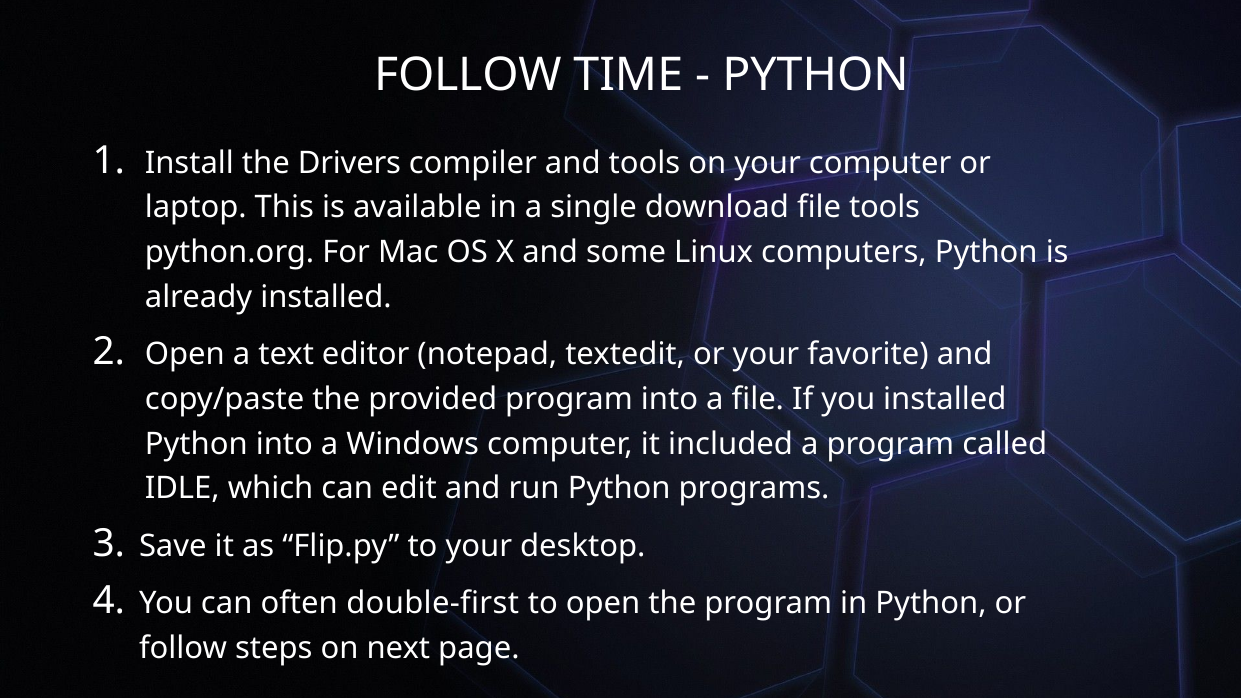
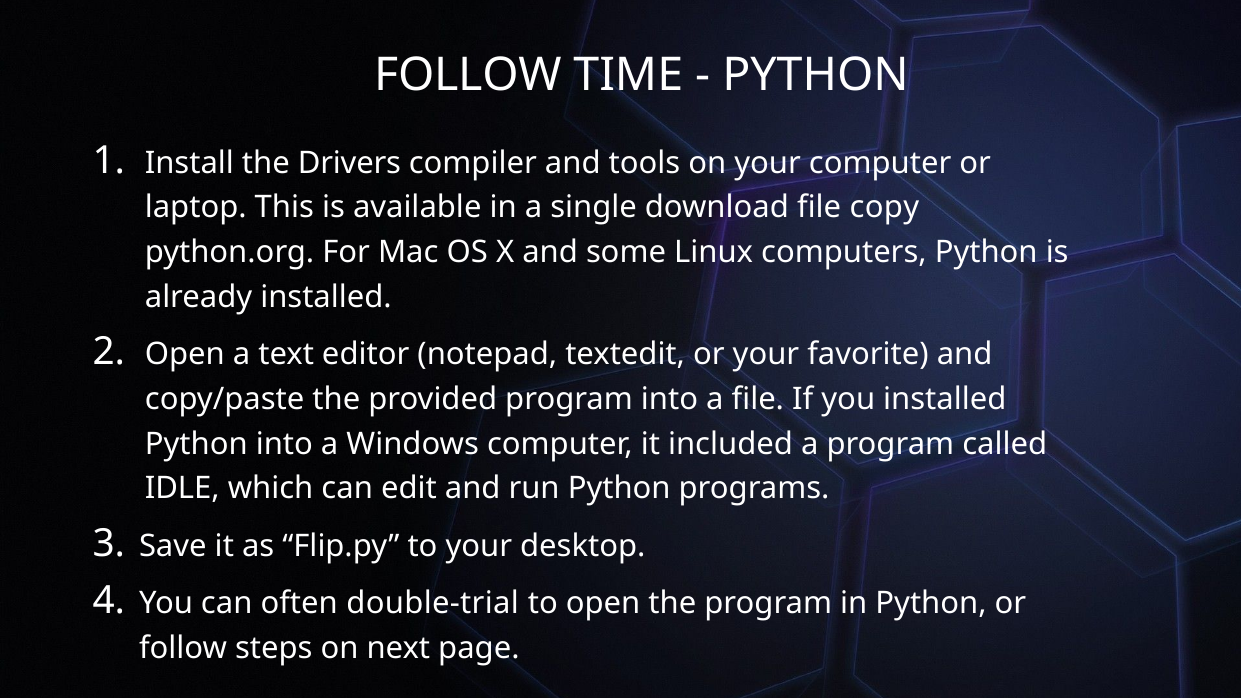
file tools: tools -> copy (884, 208)
double-first: double-first -> double-trial (433, 604)
